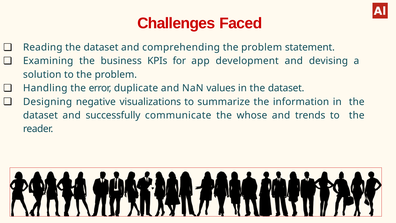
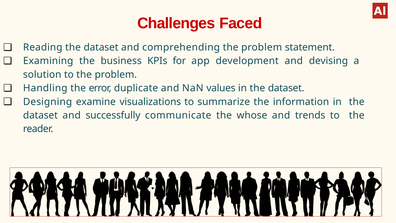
negative: negative -> examine (96, 102)
